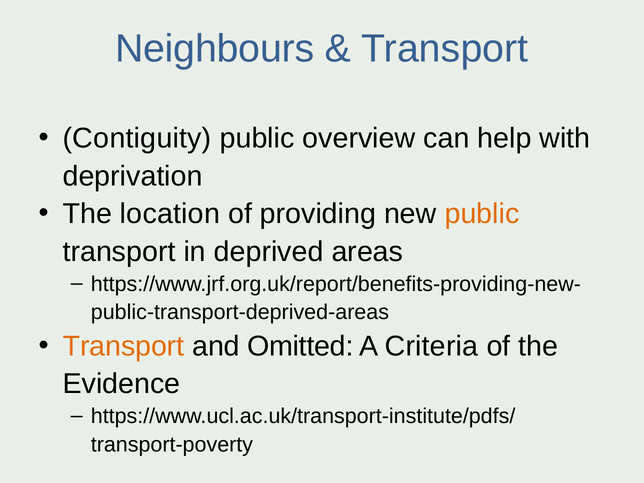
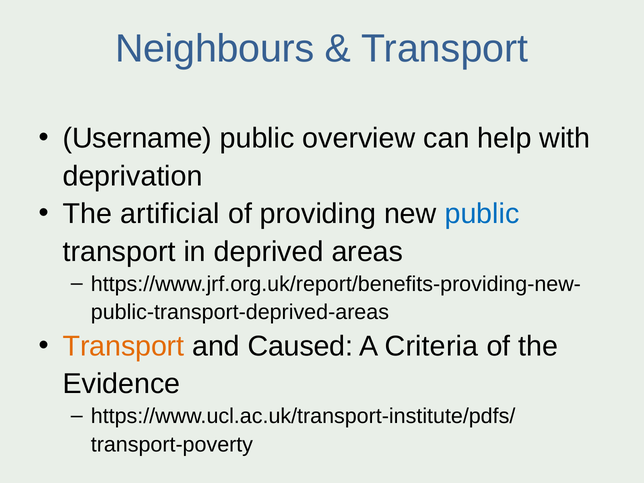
Contiguity: Contiguity -> Username (137, 138)
location: location -> artificial (170, 214)
public colour: orange -> blue (482, 214)
Omitted: Omitted -> Caused (300, 346)
